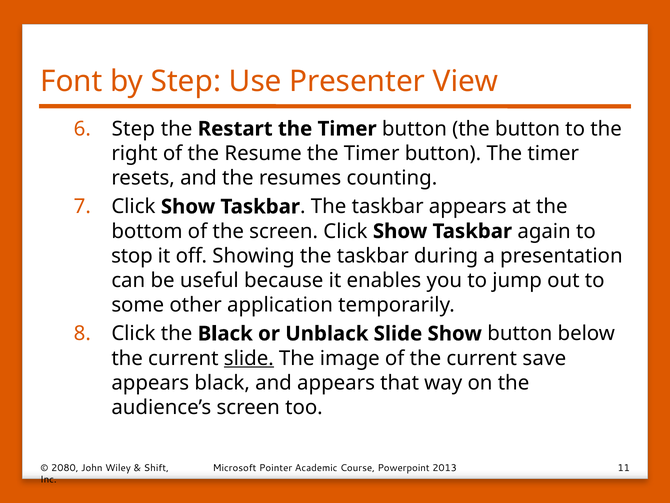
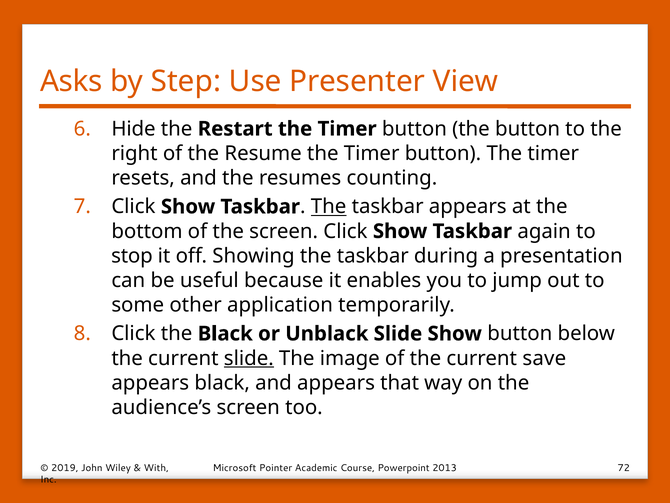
Font: Font -> Asks (71, 81)
Step: Step -> Hide (133, 129)
The underline: none -> present (329, 206)
2080: 2080 -> 2019 (65, 467)
Shift: Shift -> With (156, 467)
11: 11 -> 72 (624, 467)
